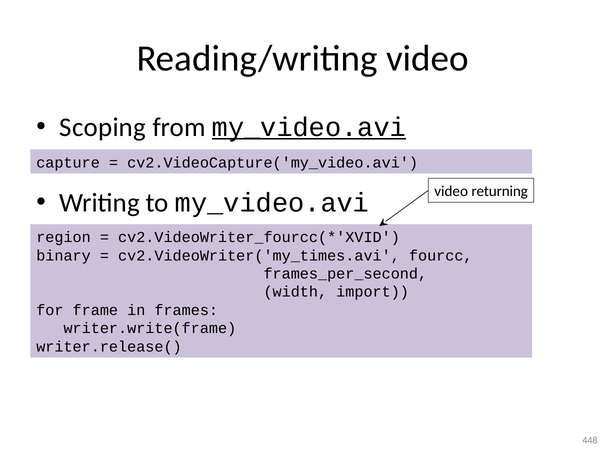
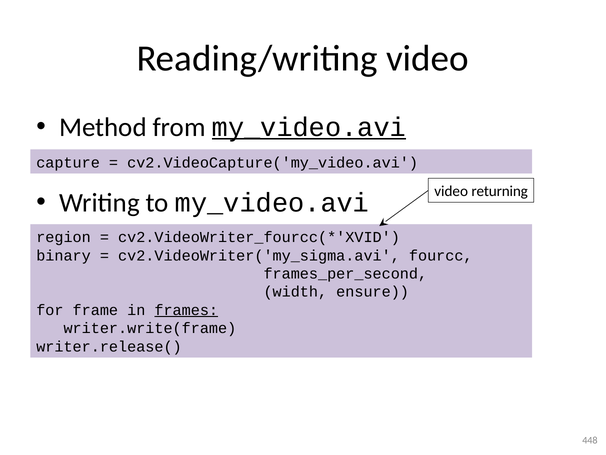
Scoping: Scoping -> Method (103, 127)
cv2.VideoWriter('my_times.avi: cv2.VideoWriter('my_times.avi -> cv2.VideoWriter('my_sigma.avi (259, 255)
import: import -> ensure (373, 292)
frames underline: none -> present (186, 310)
